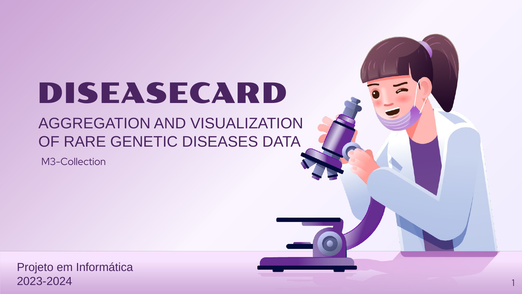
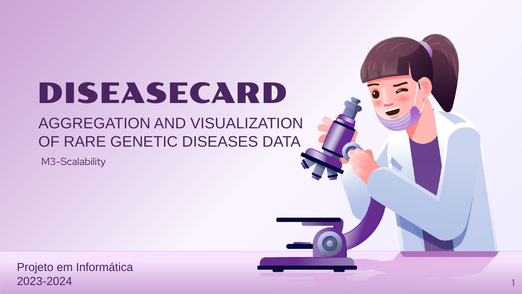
M3-Collection: M3-Collection -> M3-Scalability (74, 161)
